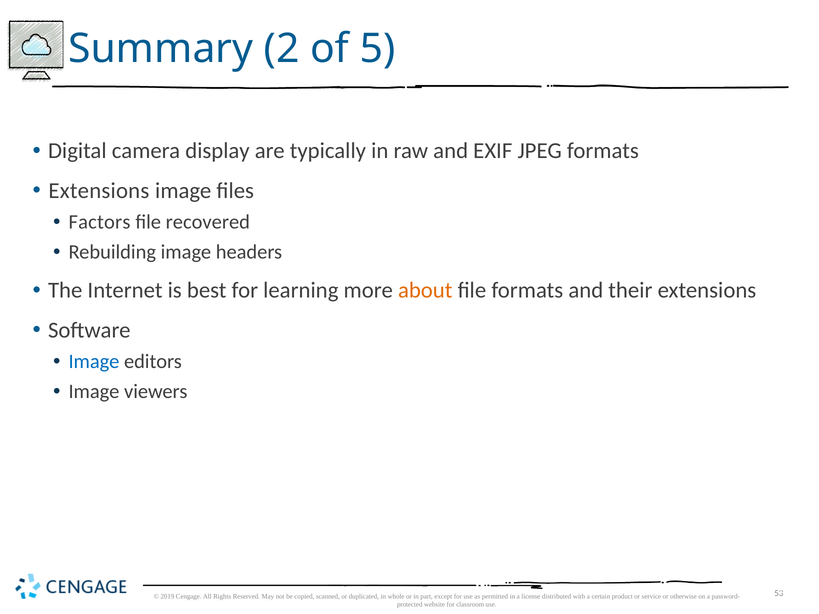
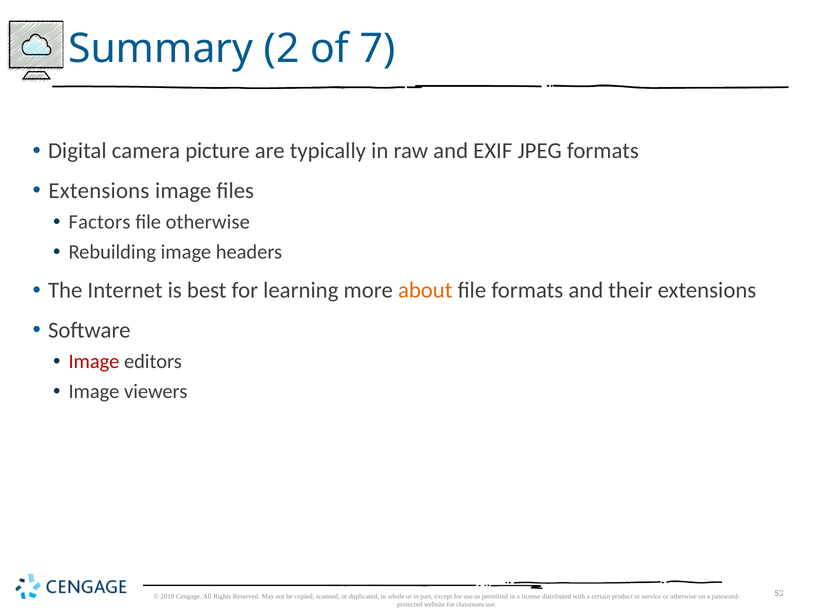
5: 5 -> 7 (377, 49)
display: display -> picture (218, 151)
file recovered: recovered -> otherwise (208, 222)
Image colour: blue -> red (94, 362)
